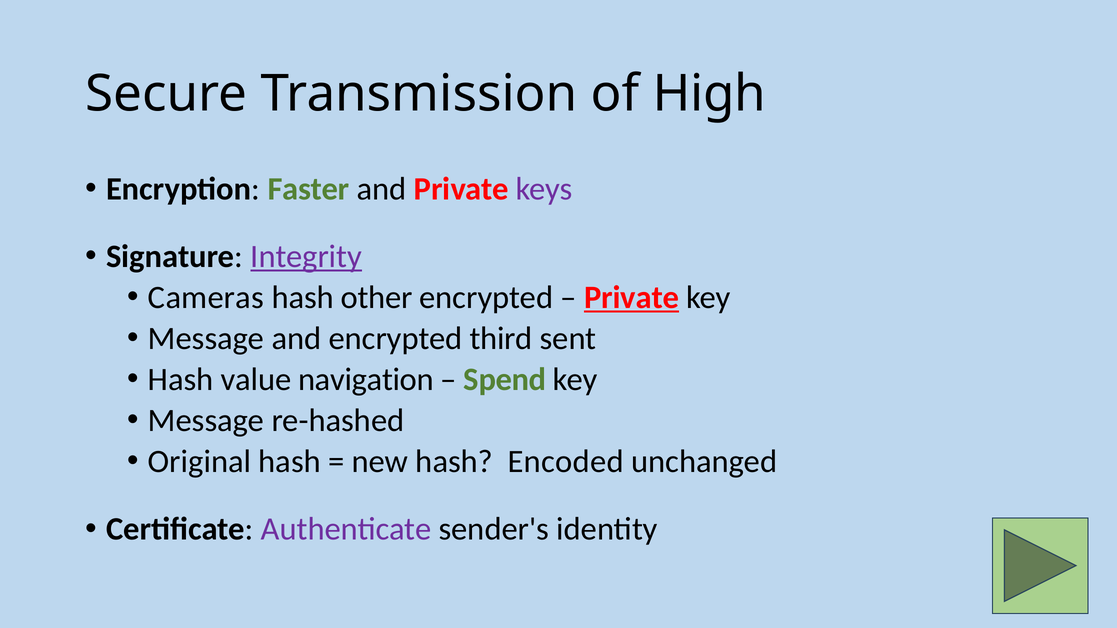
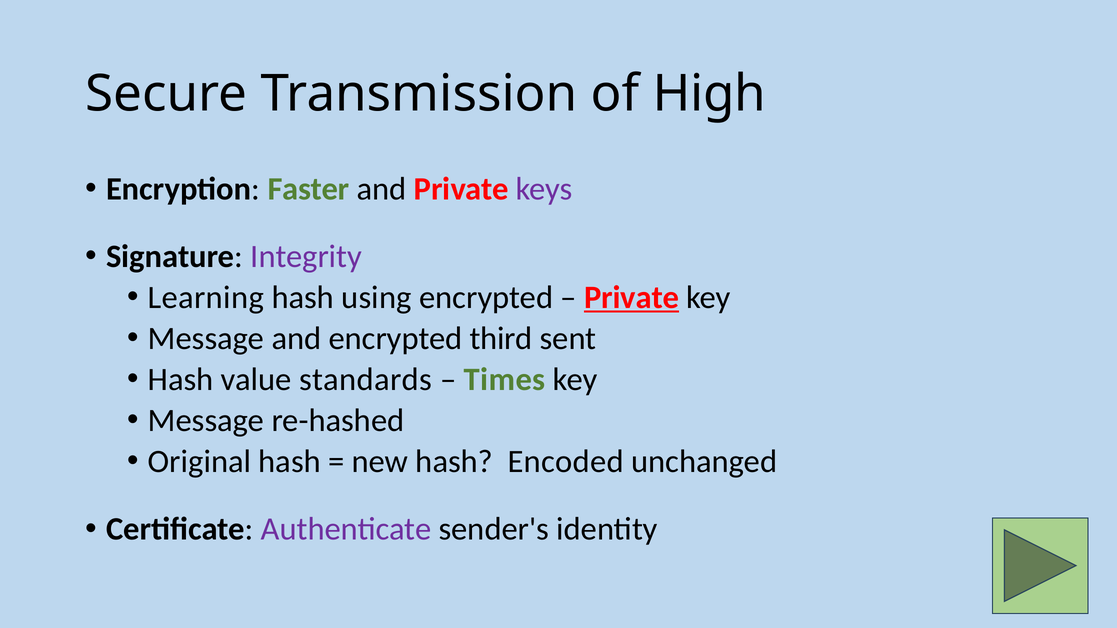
Integrity underline: present -> none (306, 257)
Cameras: Cameras -> Learning (206, 298)
other: other -> using (376, 298)
navigation: navigation -> standards (366, 380)
Spend: Spend -> Times (505, 380)
